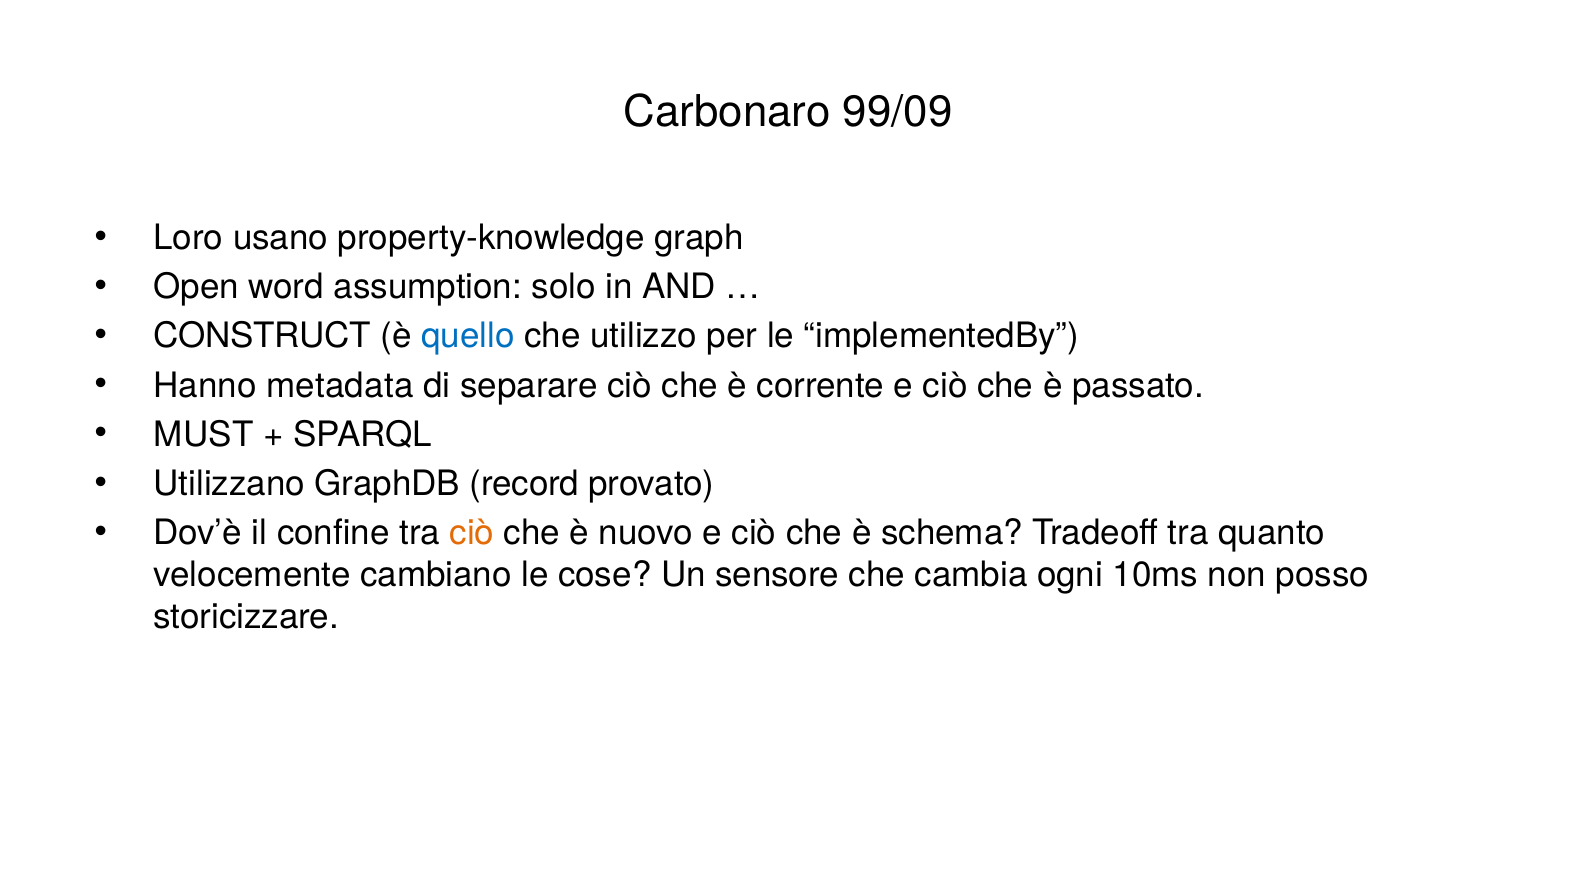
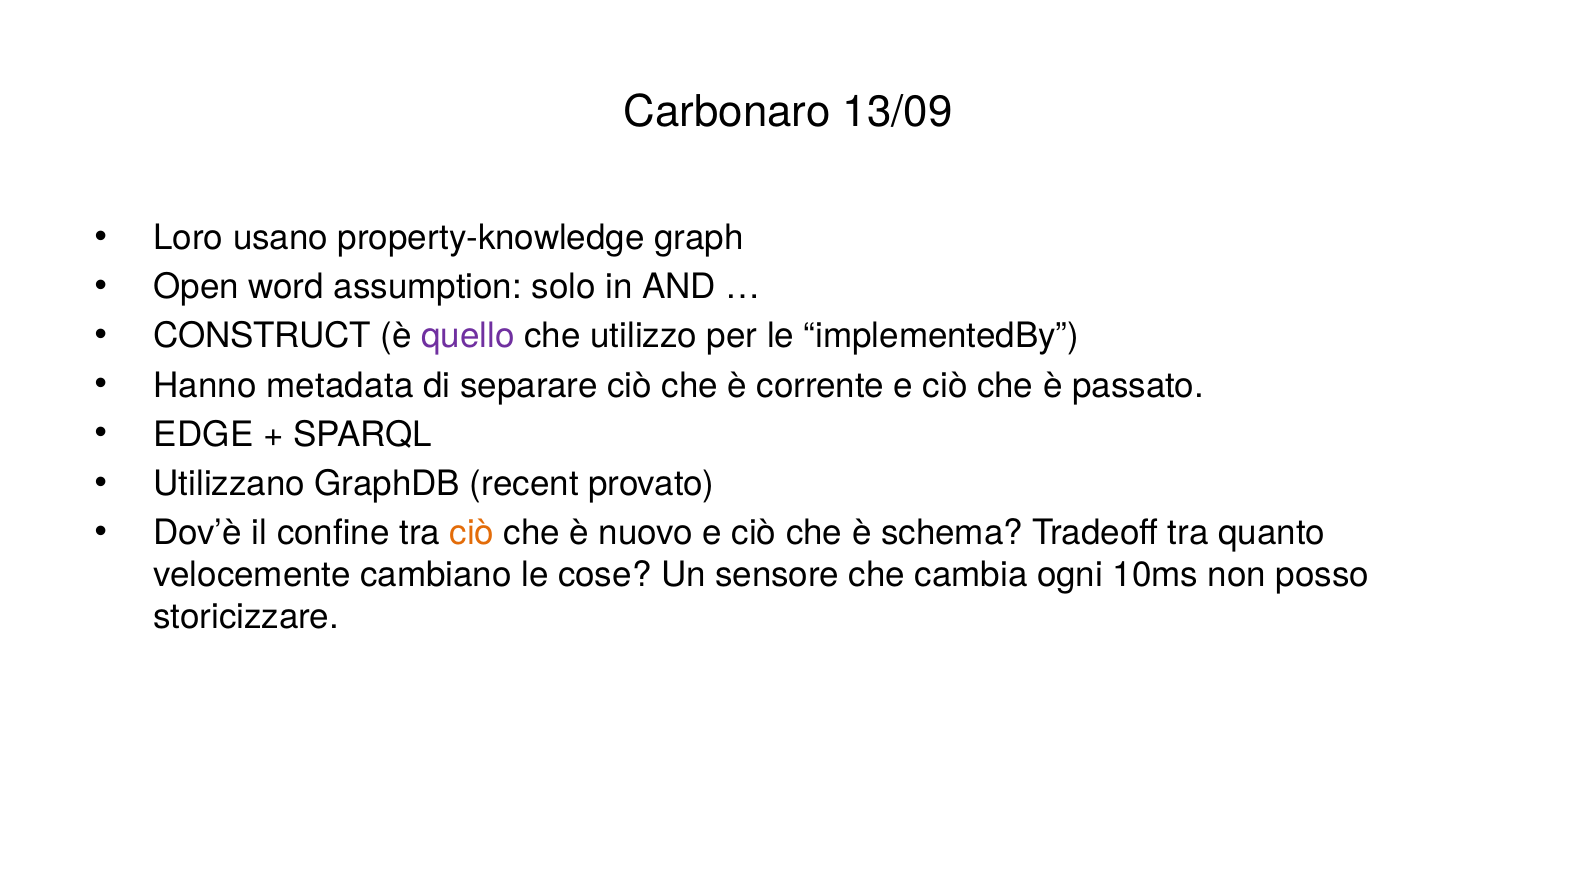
99/09: 99/09 -> 13/09 (898, 112)
quello colour: blue -> purple (468, 336)
MUST: MUST -> EDGE (204, 435)
record: record -> recent (524, 484)
